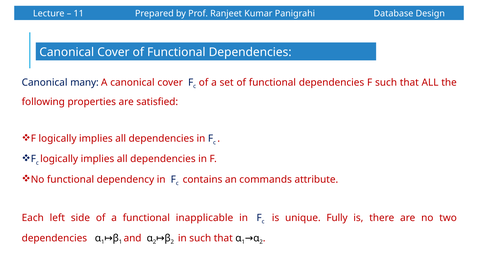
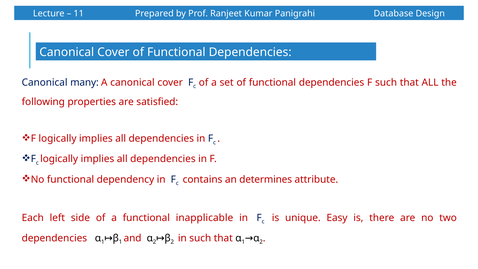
commands: commands -> determines (266, 179)
Fully: Fully -> Easy (337, 218)
